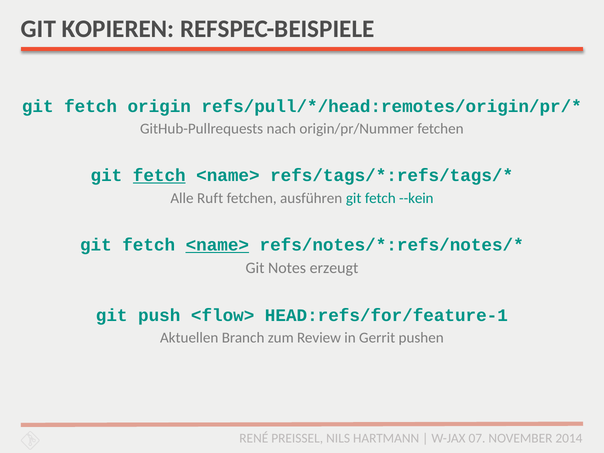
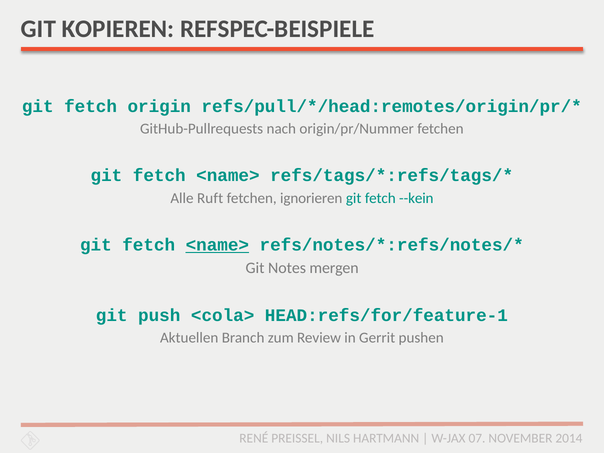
fetch underline: present -> none (159, 176)
ausführen: ausführen -> ignorieren (311, 198)
erzeugt: erzeugt -> mergen (334, 268)
<flow>: <flow> -> <cola> (223, 315)
